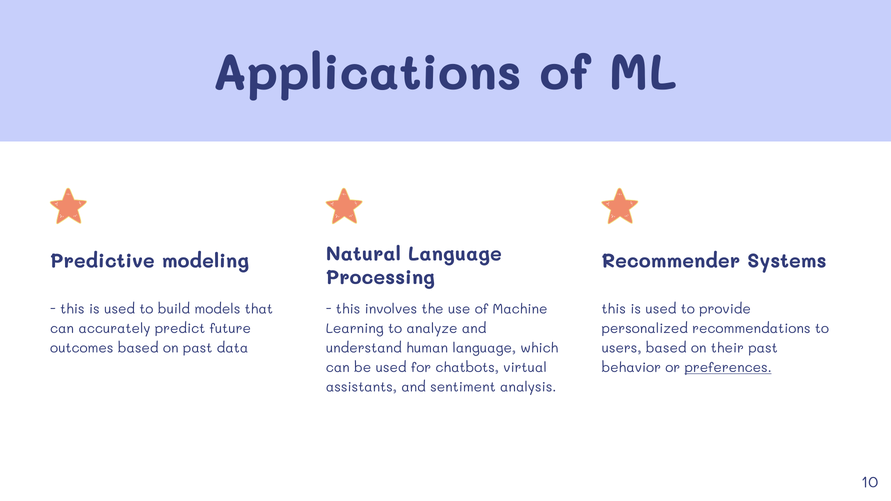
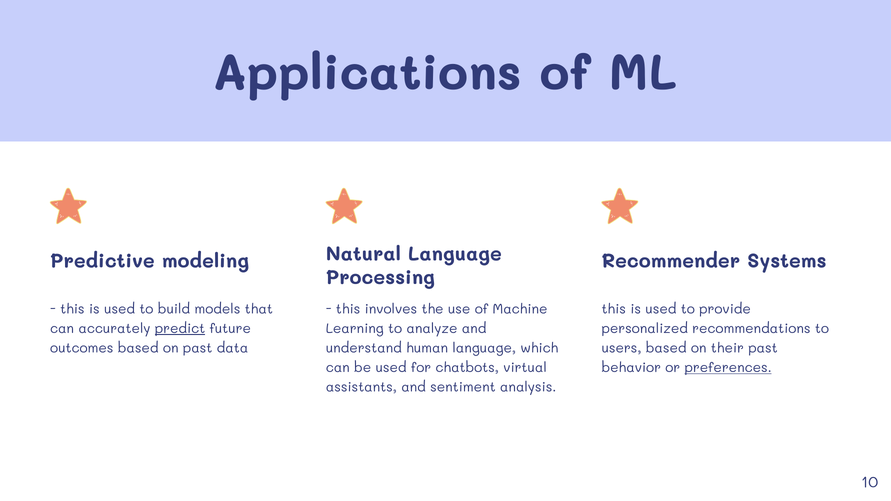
predict underline: none -> present (180, 329)
